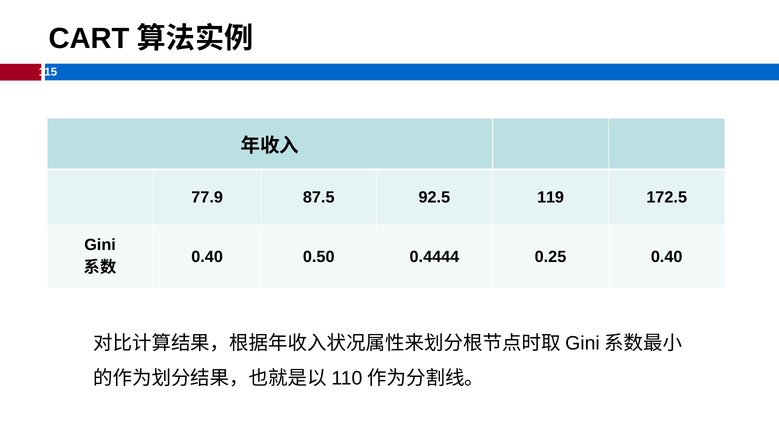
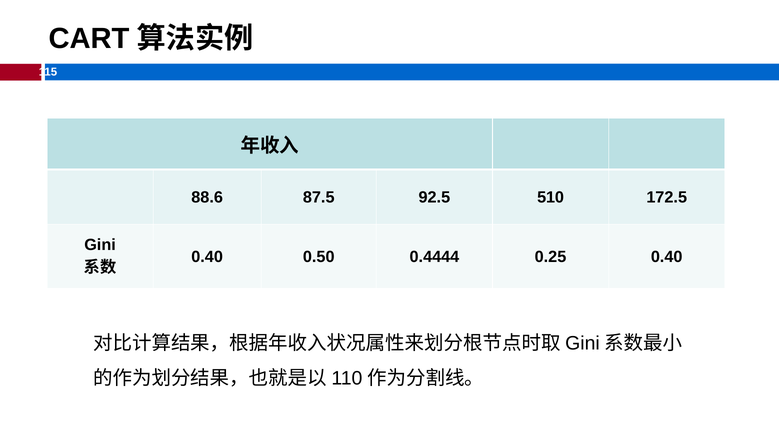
77.9: 77.9 -> 88.6 (207, 197)
119: 119 -> 510 (551, 197)
